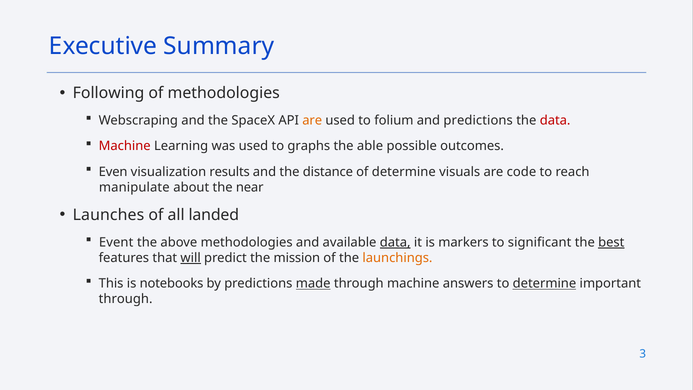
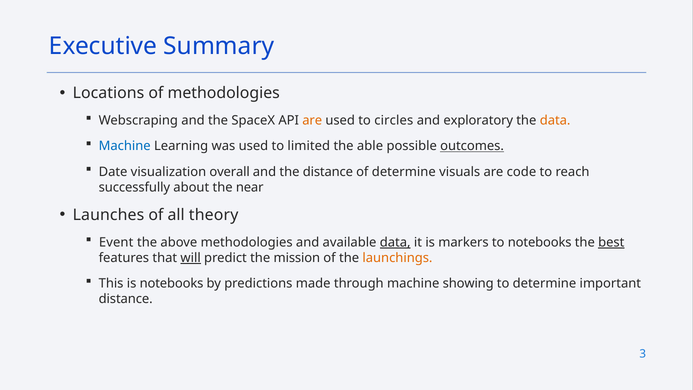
Following: Following -> Locations (109, 93)
folium: folium -> circles (394, 120)
and predictions: predictions -> exploratory (478, 120)
data colour: red -> orange (555, 120)
Machine colour: red -> blue (125, 146)
graphs: graphs -> limited (309, 146)
outcomes underline: none -> present (472, 146)
Even: Even -> Date (113, 172)
results: results -> overall (230, 172)
manipulate: manipulate -> successfully (134, 187)
landed: landed -> theory (214, 215)
to significant: significant -> notebooks (540, 242)
made underline: present -> none (313, 283)
answers: answers -> showing (468, 283)
determine underline: present -> none (544, 283)
through: through -> distance (126, 299)
